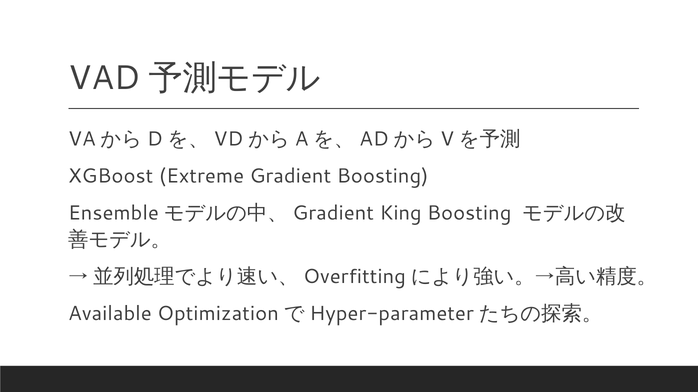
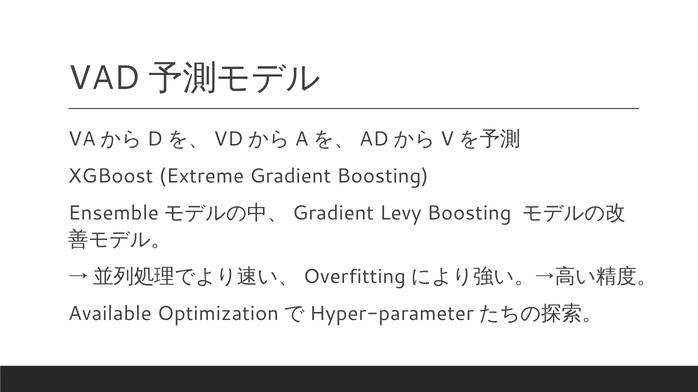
King: King -> Levy (401, 213)
